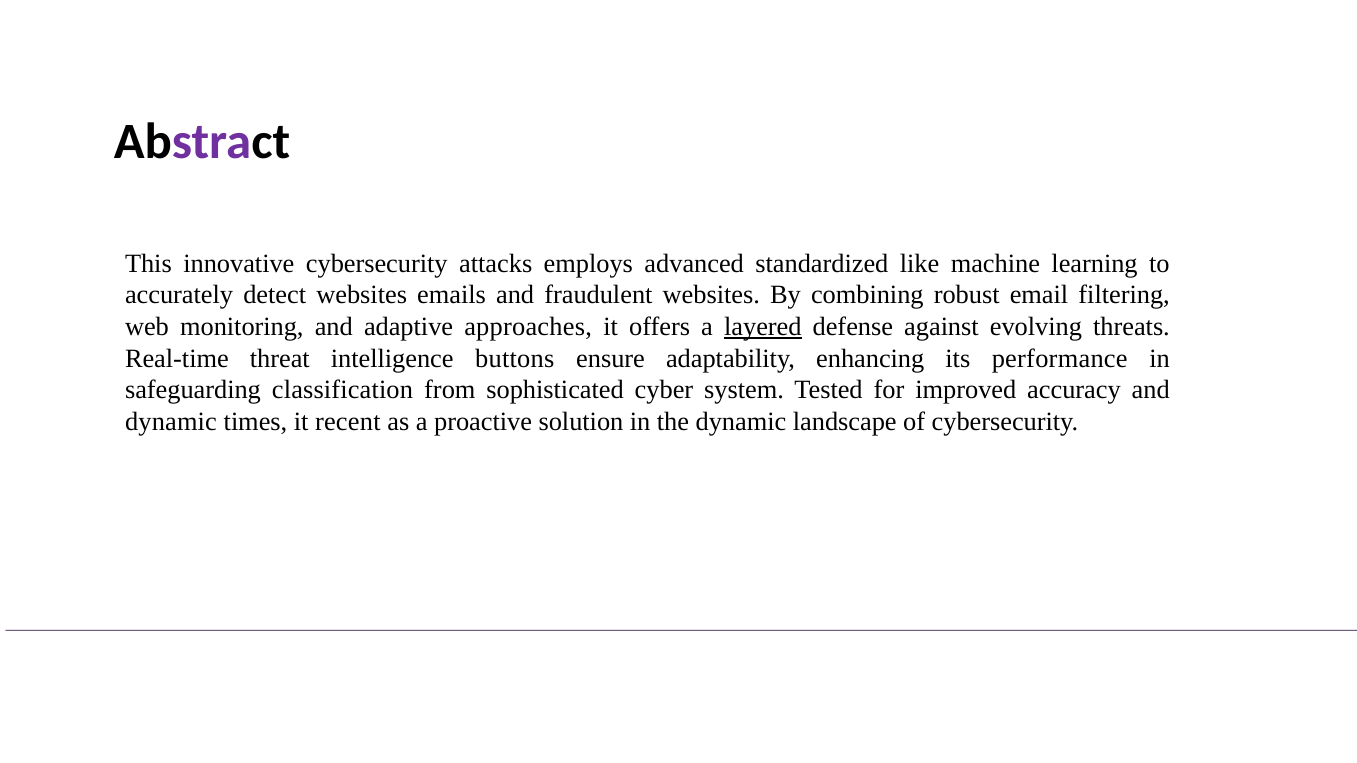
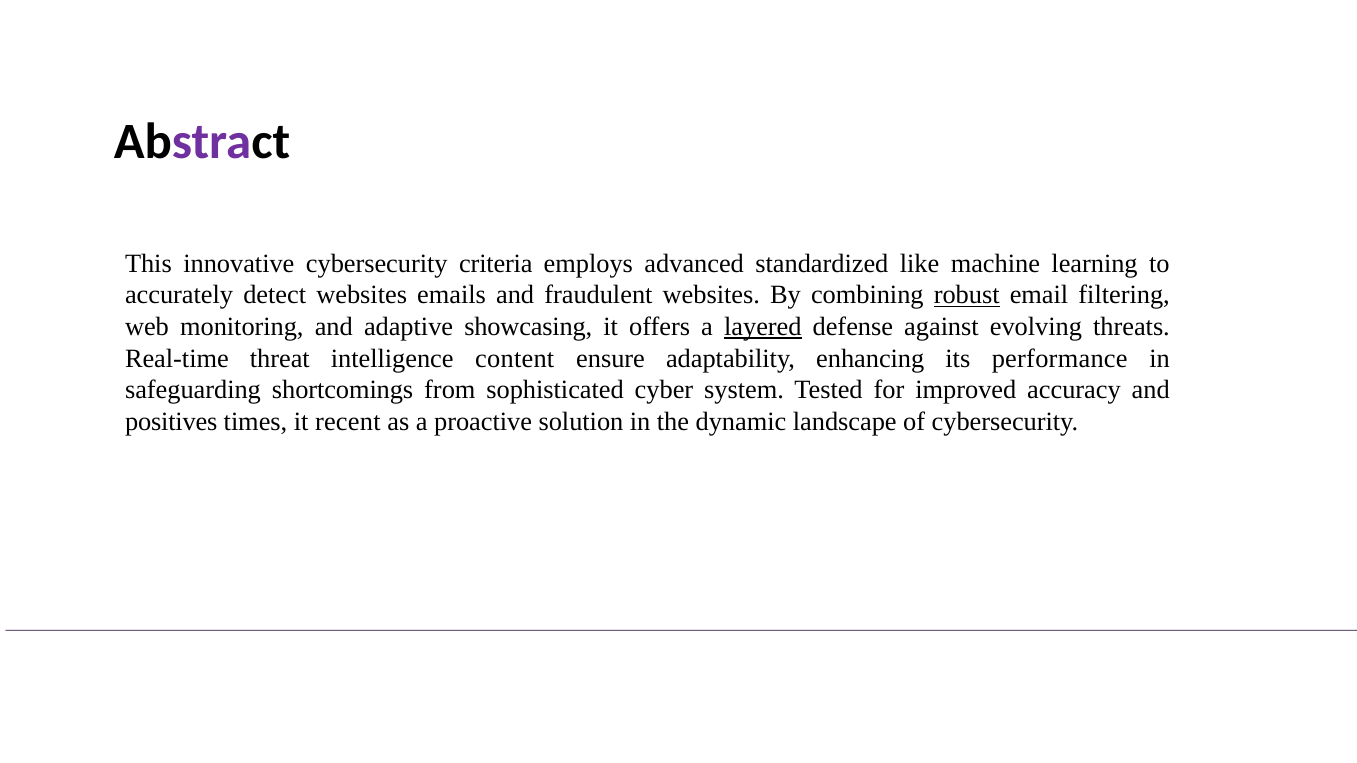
attacks: attacks -> criteria (496, 264)
robust underline: none -> present (967, 295)
approaches: approaches -> showcasing (528, 327)
buttons: buttons -> content (515, 359)
classification: classification -> shortcomings (343, 390)
dynamic: dynamic -> positives (171, 422)
